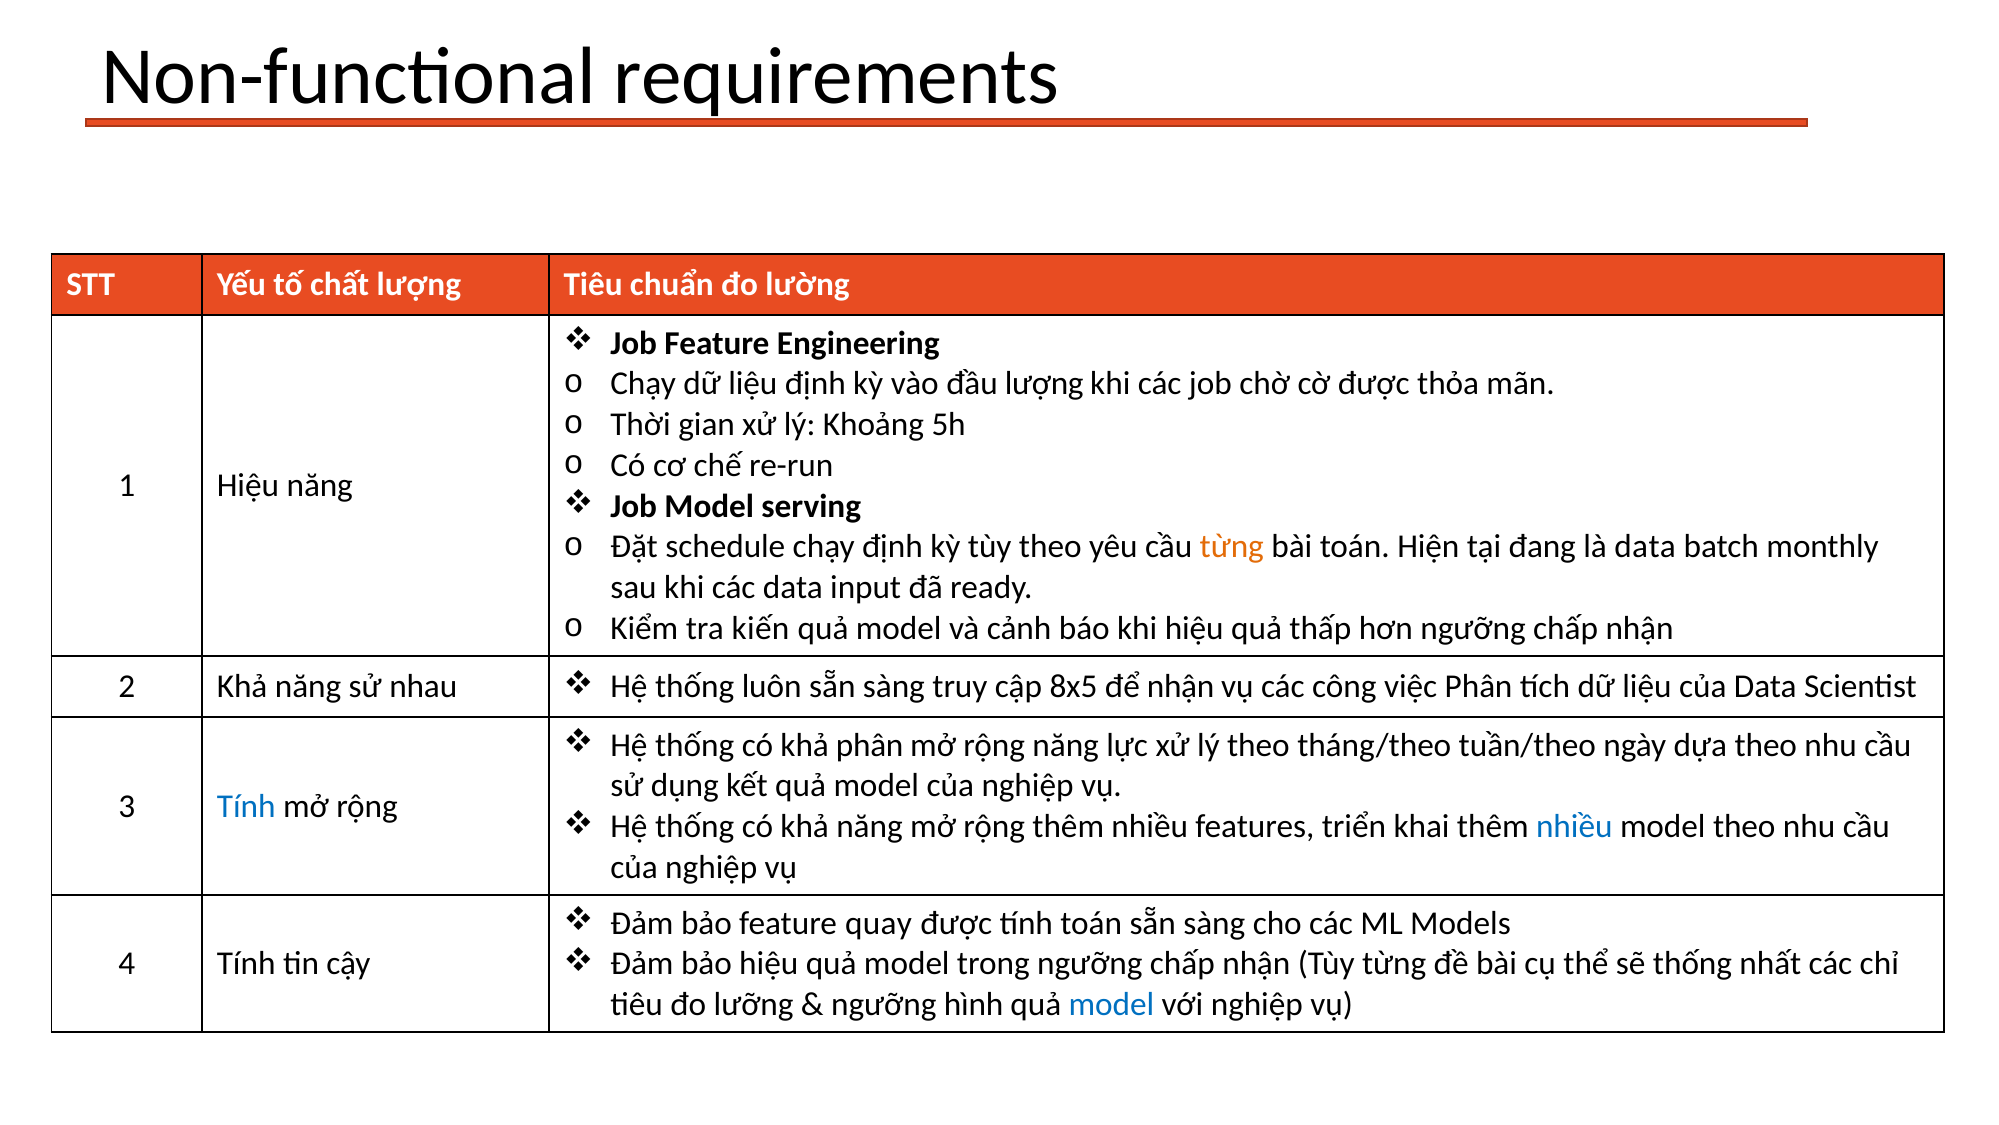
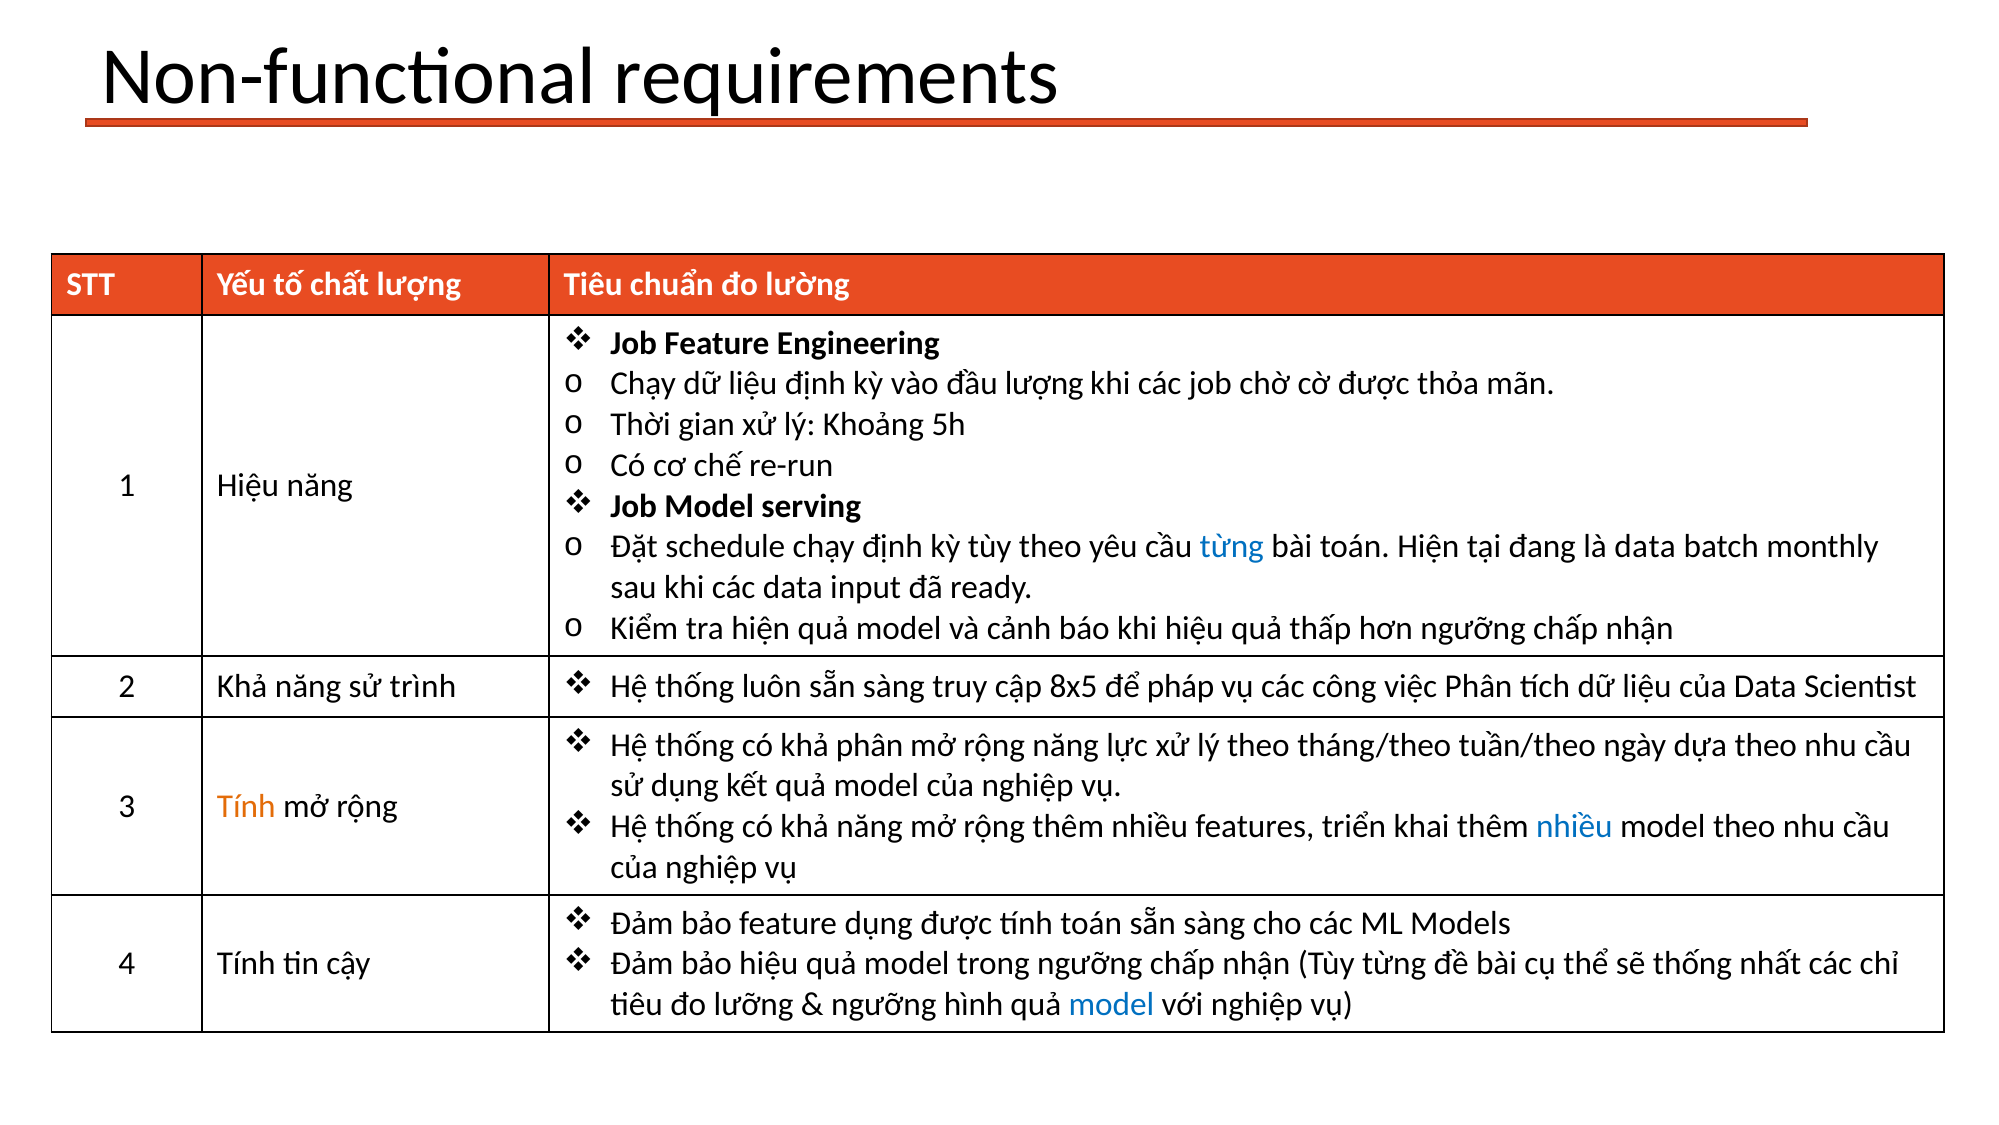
từng colour: orange -> blue (1232, 547)
tra kiến: kiến -> hiện (761, 628)
nhau: nhau -> trình (423, 686)
để nhận: nhận -> pháp (1181, 686)
Tính colour: blue -> orange (246, 806)
feature quay: quay -> dụng (879, 923)
